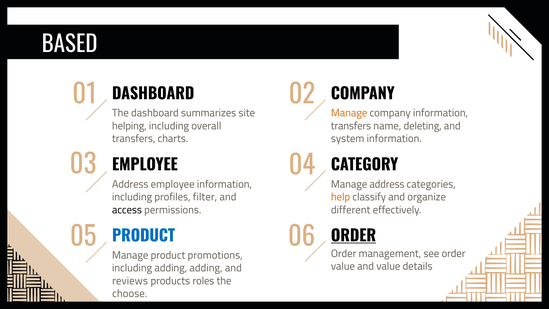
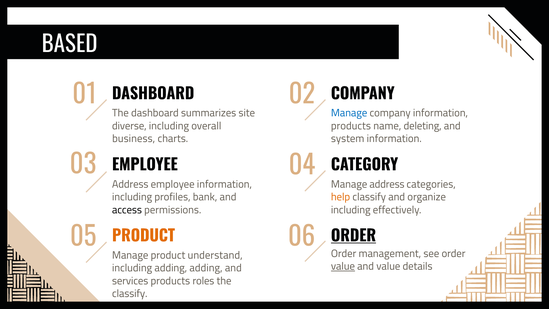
Manage colour: orange -> blue (349, 113)
helping: helping -> diverse (129, 126)
transfers: transfers -> products (351, 126)
transfers: transfers -> business (134, 139)
filter: filter -> bank (205, 197)
different: different -> including (351, 210)
PRODUCT colour: blue -> orange (144, 236)
promotions: promotions -> understand (215, 255)
value underline: none -> present (343, 266)
reviews: reviews -> services (130, 281)
choose: choose -> classify (130, 294)
